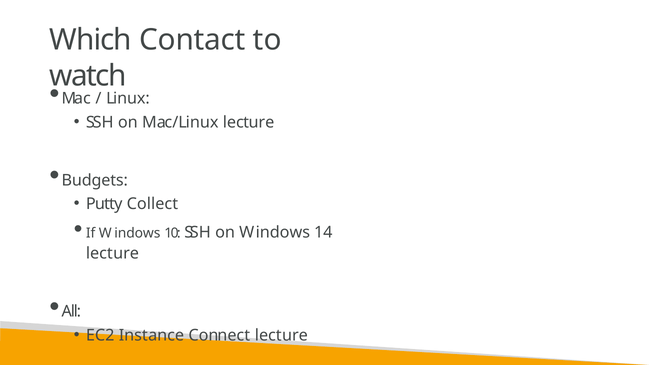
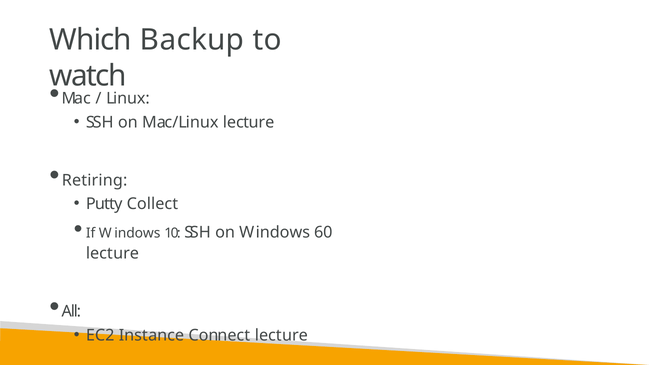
Contact: Contact -> Backup (192, 40)
Budgets: Budgets -> Retiring (95, 180)
14: 14 -> 60 (323, 233)
